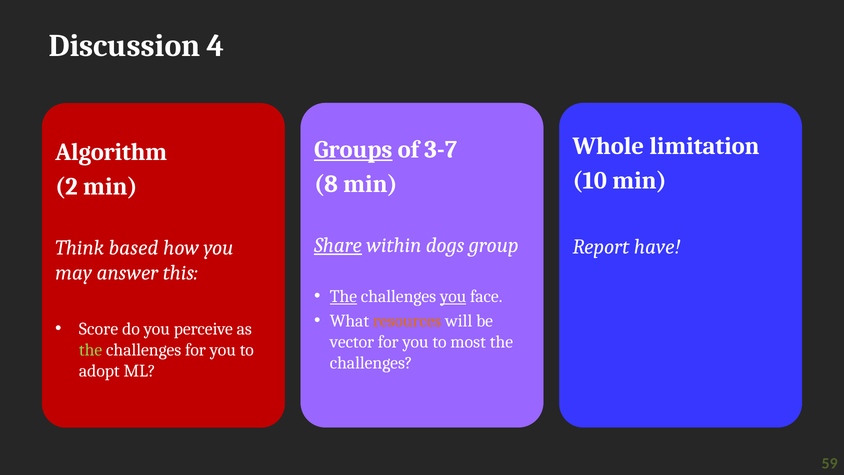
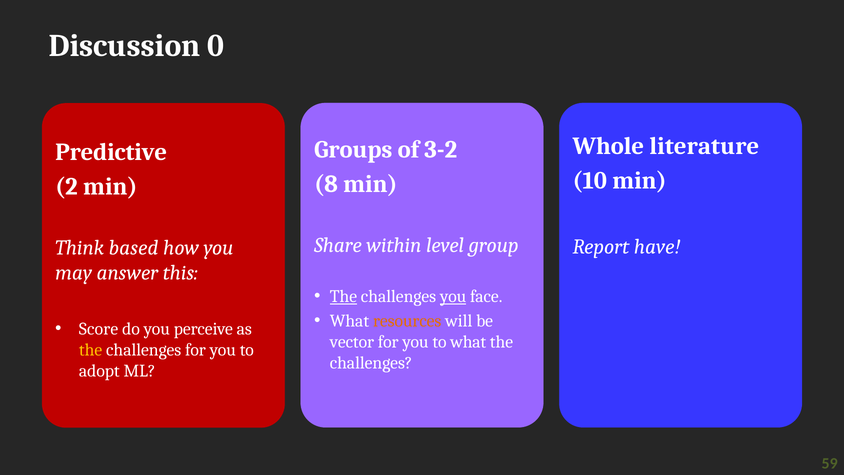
4: 4 -> 0 (216, 46)
limitation: limitation -> literature (704, 146)
Groups underline: present -> none (353, 150)
3-7: 3-7 -> 3-2 (441, 150)
Algorithm: Algorithm -> Predictive (111, 152)
Share underline: present -> none (338, 245)
dogs: dogs -> level (445, 245)
to most: most -> what (468, 342)
the colour: light green -> yellow (91, 350)
